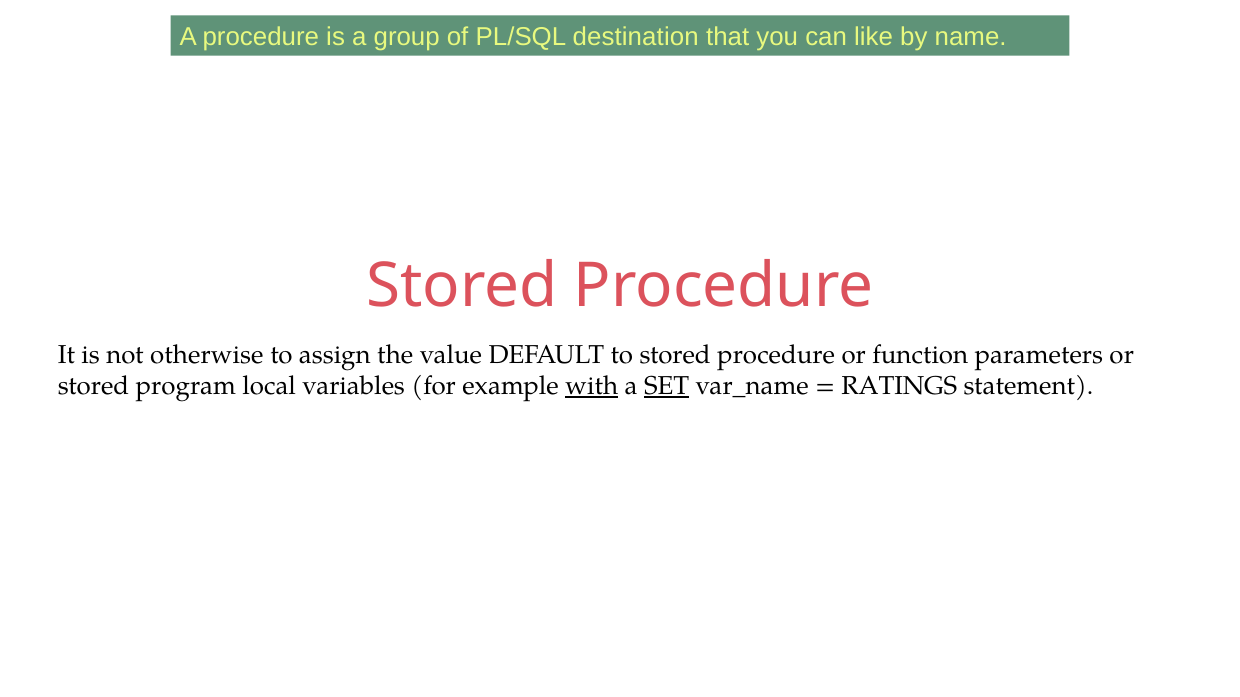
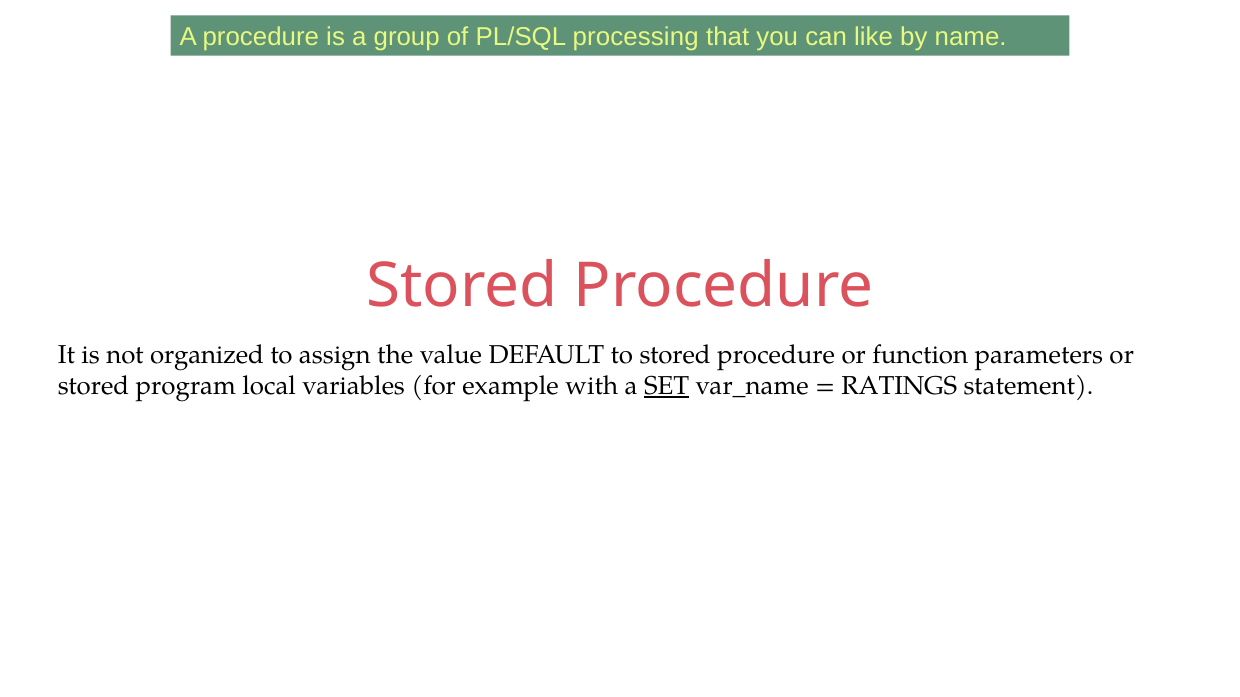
destination: destination -> processing (636, 37)
otherwise: otherwise -> organized (207, 355)
with underline: present -> none (592, 386)
